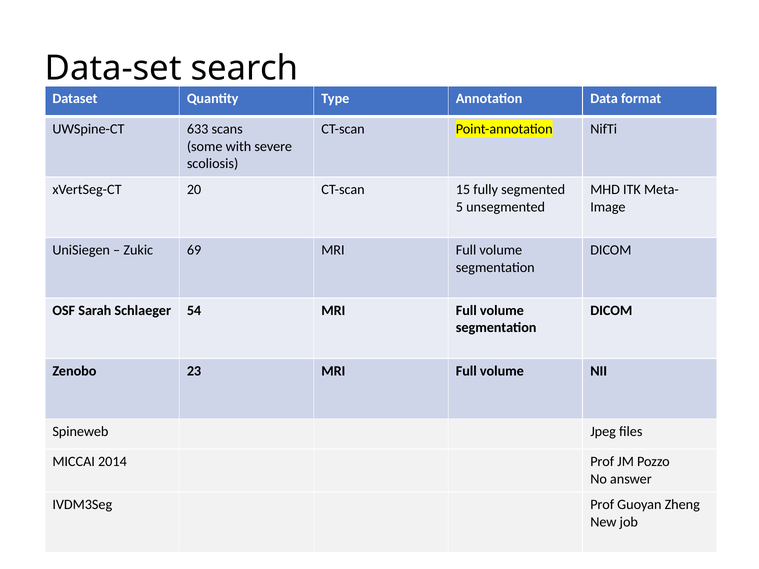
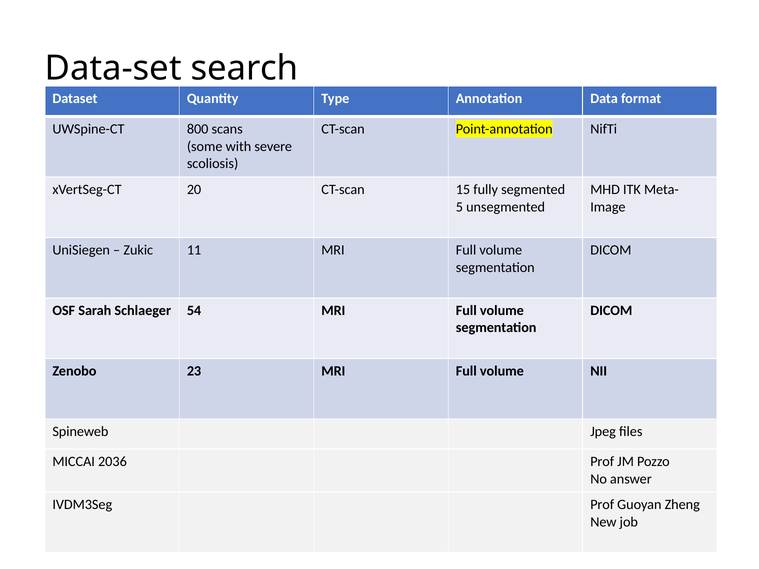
633: 633 -> 800 (198, 129)
69: 69 -> 11 (194, 250)
2014: 2014 -> 2036 (112, 462)
